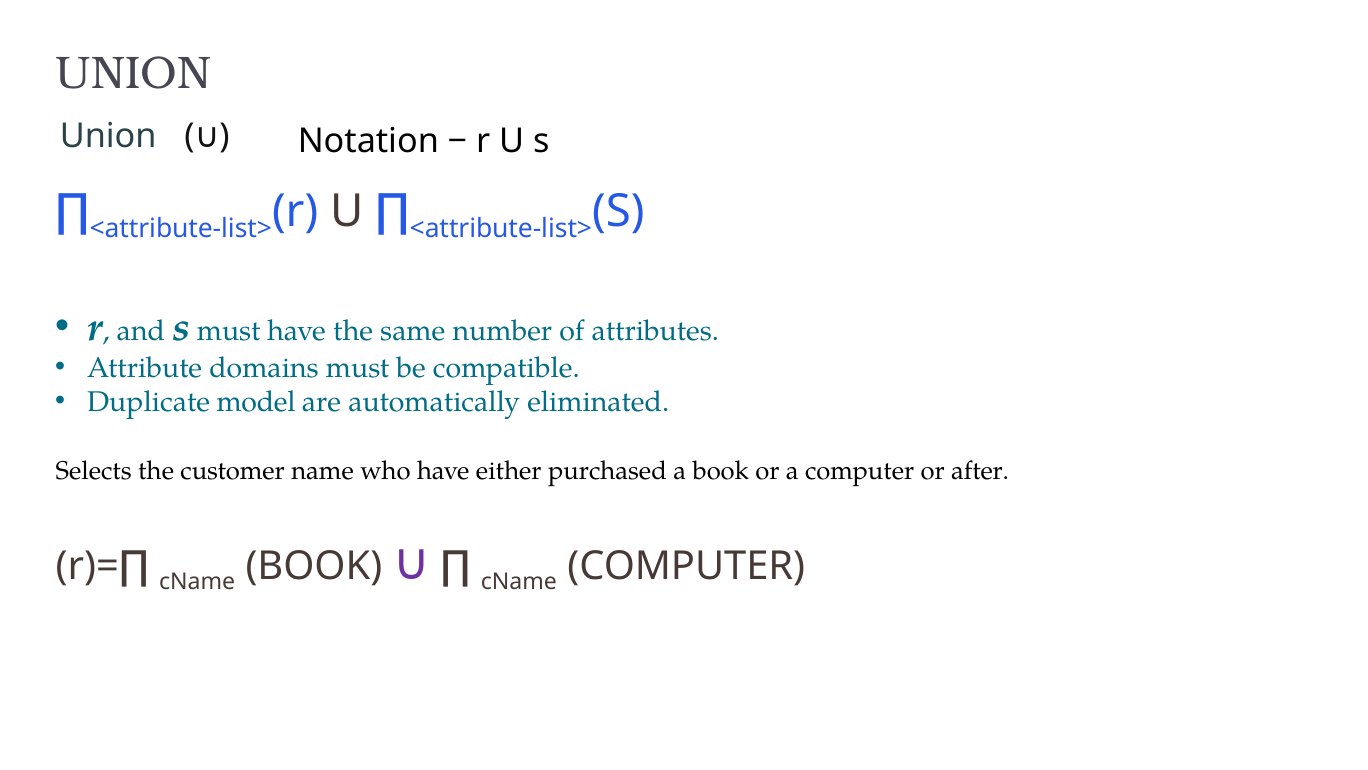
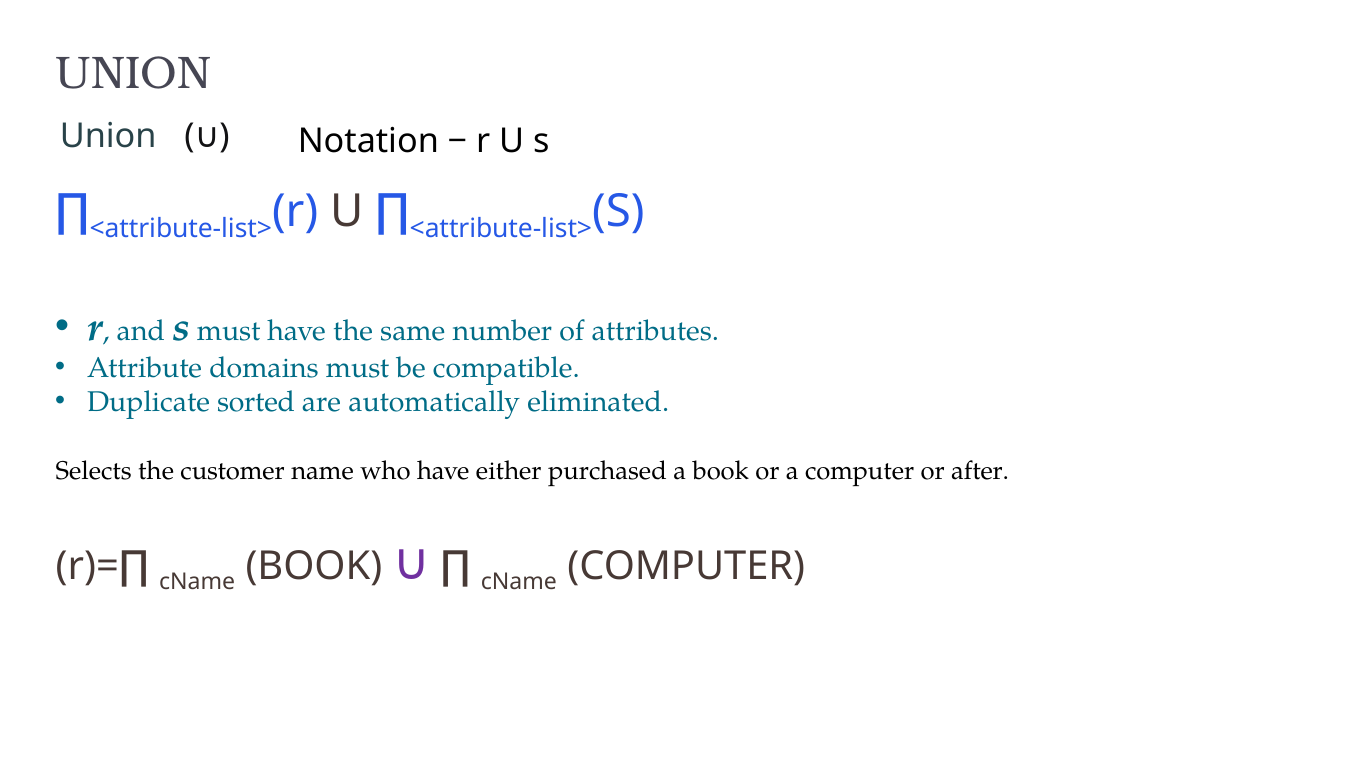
model: model -> sorted (256, 402)
